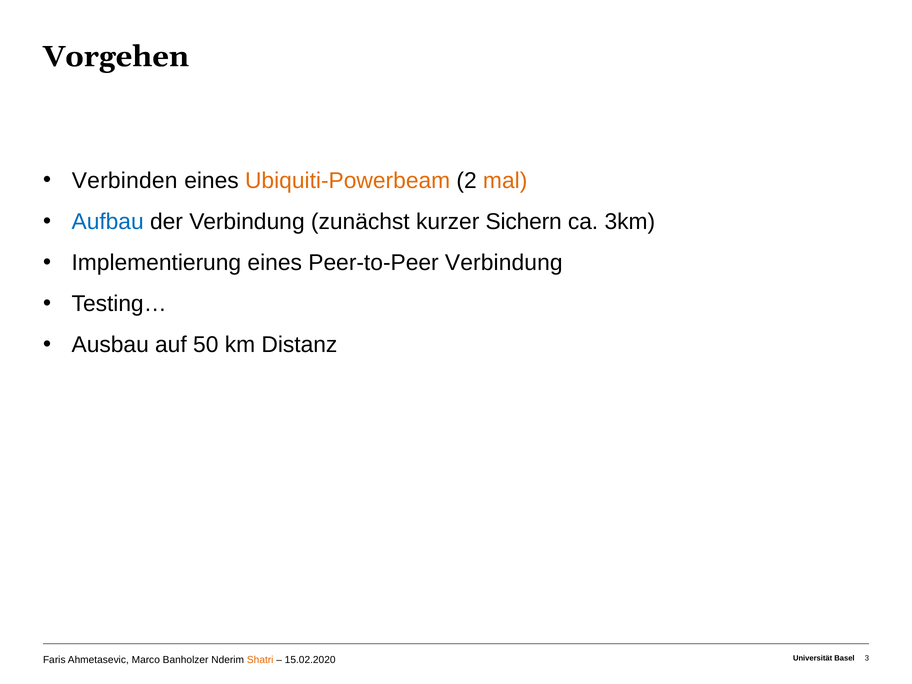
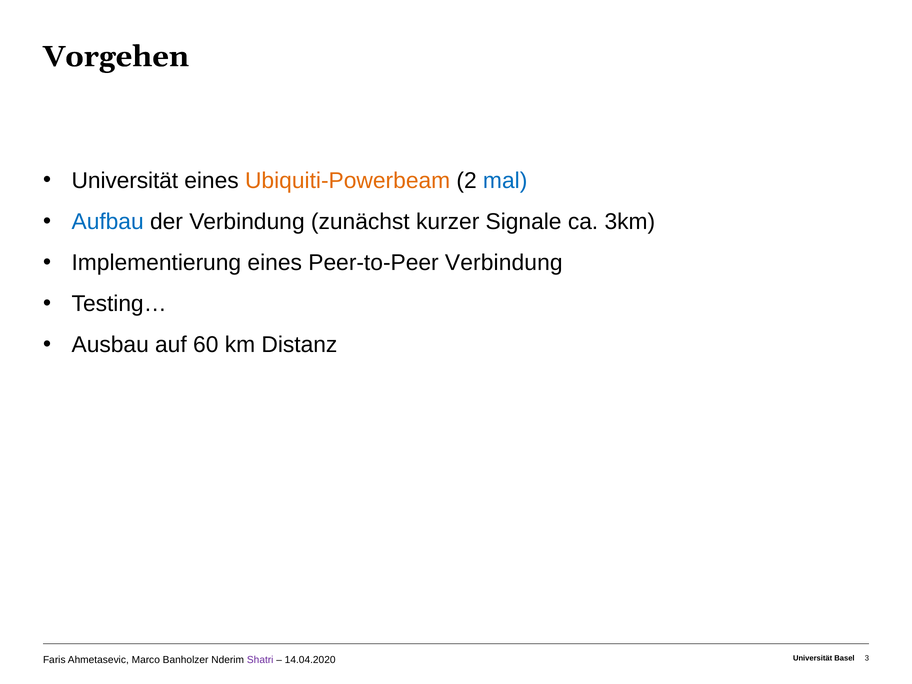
Verbinden: Verbinden -> Universität (125, 181)
mal colour: orange -> blue (505, 181)
Sichern: Sichern -> Signale (524, 222)
50: 50 -> 60 (206, 345)
Shatri colour: orange -> purple (260, 660)
15.02.2020: 15.02.2020 -> 14.04.2020 (310, 660)
